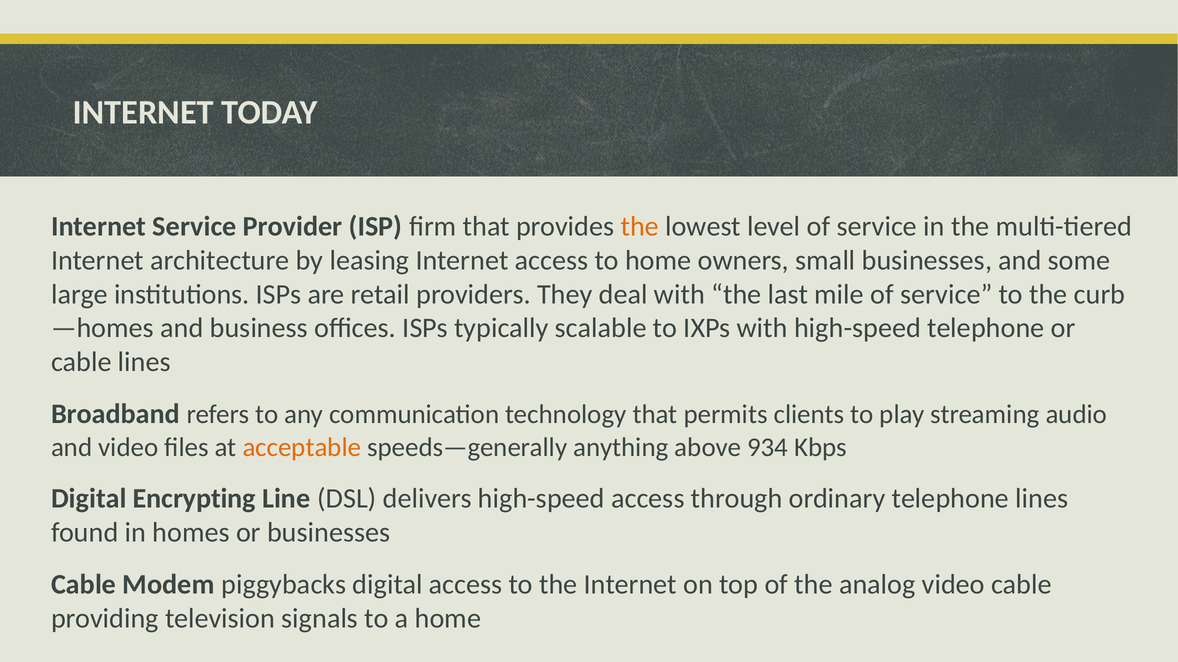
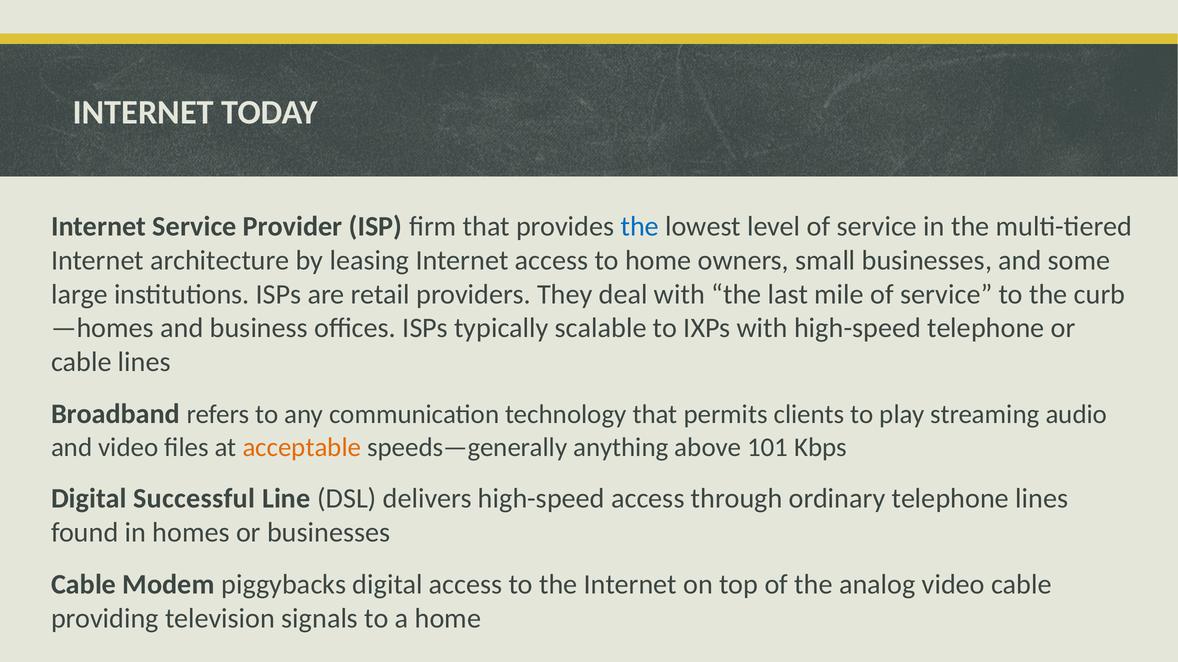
the colour: orange -> blue (640, 227)
934: 934 -> 101 (768, 448)
Encrypting: Encrypting -> Successful (194, 499)
